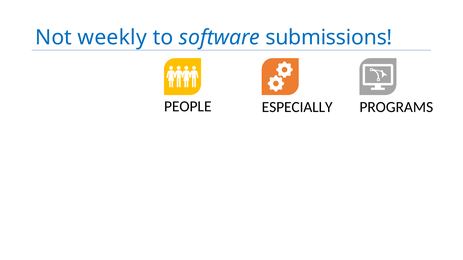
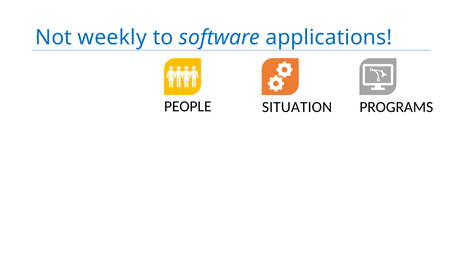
submissions: submissions -> applications (329, 38)
ESPECIALLY: ESPECIALLY -> SITUATION (297, 107)
